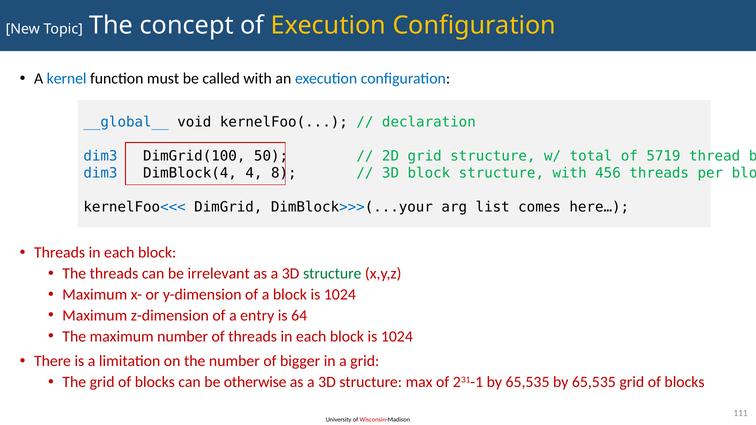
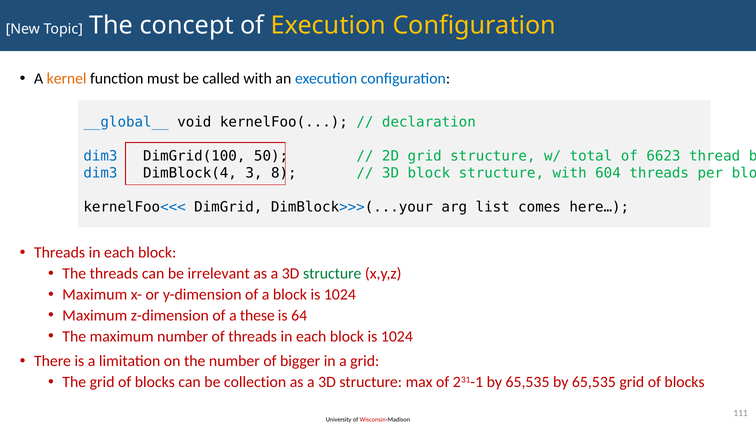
kernel colour: blue -> orange (67, 79)
5719: 5719 -> 6623 (663, 156)
4: 4 -> 3 (254, 173)
456: 456 -> 604 (608, 173)
entry: entry -> these (257, 316)
otherwise: otherwise -> collection (255, 382)
